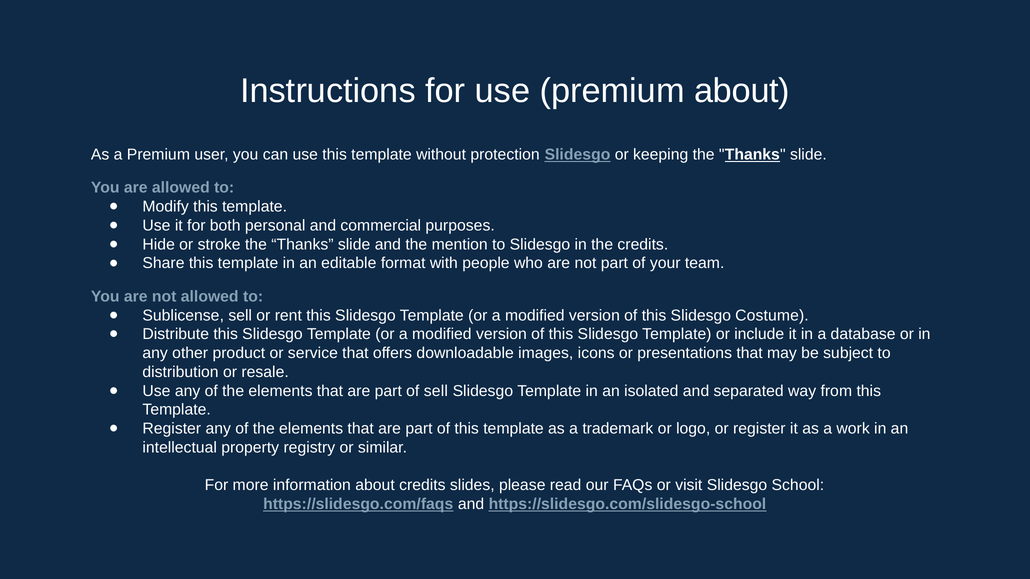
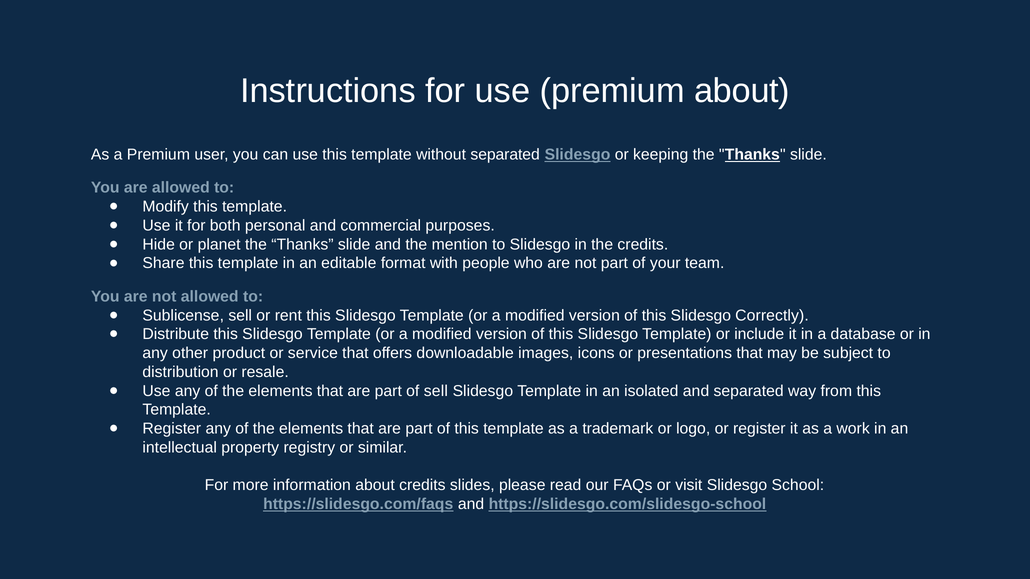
without protection: protection -> separated (505, 155)
stroke: stroke -> planet (219, 245)
Costume: Costume -> Correctly (772, 316)
